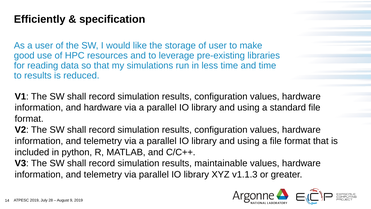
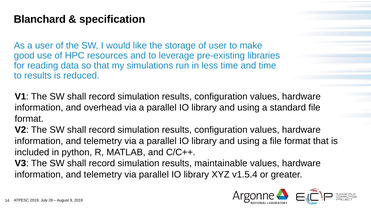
Efficiently: Efficiently -> Blanchard (40, 19)
and hardware: hardware -> overhead (103, 107)
v1.1.3: v1.1.3 -> v1.5.4 (245, 174)
